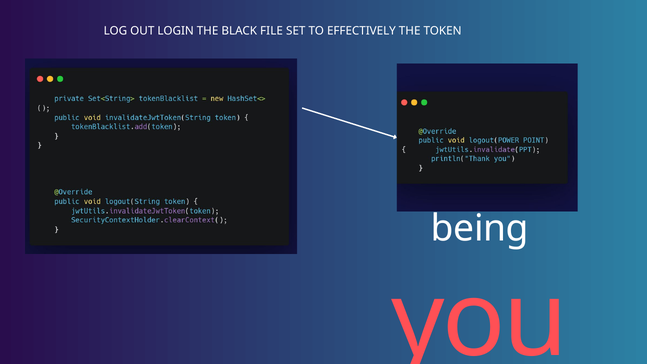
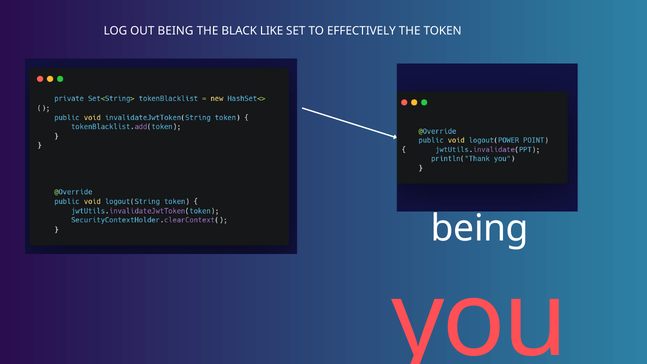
OUT LOGIN: LOGIN -> BEING (176, 31)
FILE: FILE -> LIKE (272, 31)
